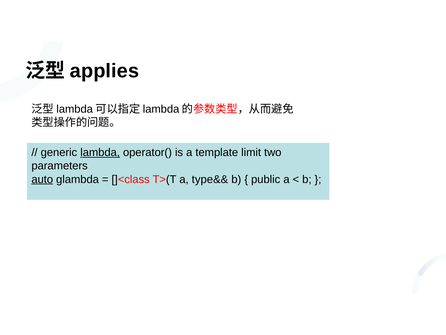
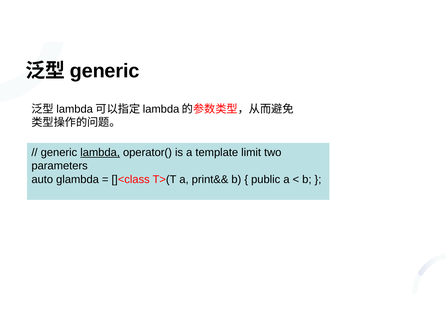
applies: applies -> generic (105, 71)
auto underline: present -> none (42, 179)
type&&: type&& -> print&& (210, 179)
